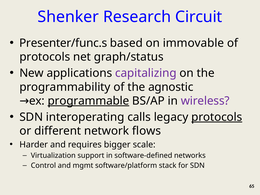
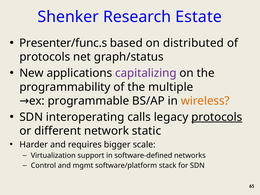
Circuit: Circuit -> Estate (199, 17)
immovable: immovable -> distributed (193, 43)
agnostic: agnostic -> multiple (171, 87)
programmable underline: present -> none (88, 101)
wireless colour: purple -> orange (205, 101)
flows: flows -> static (147, 131)
